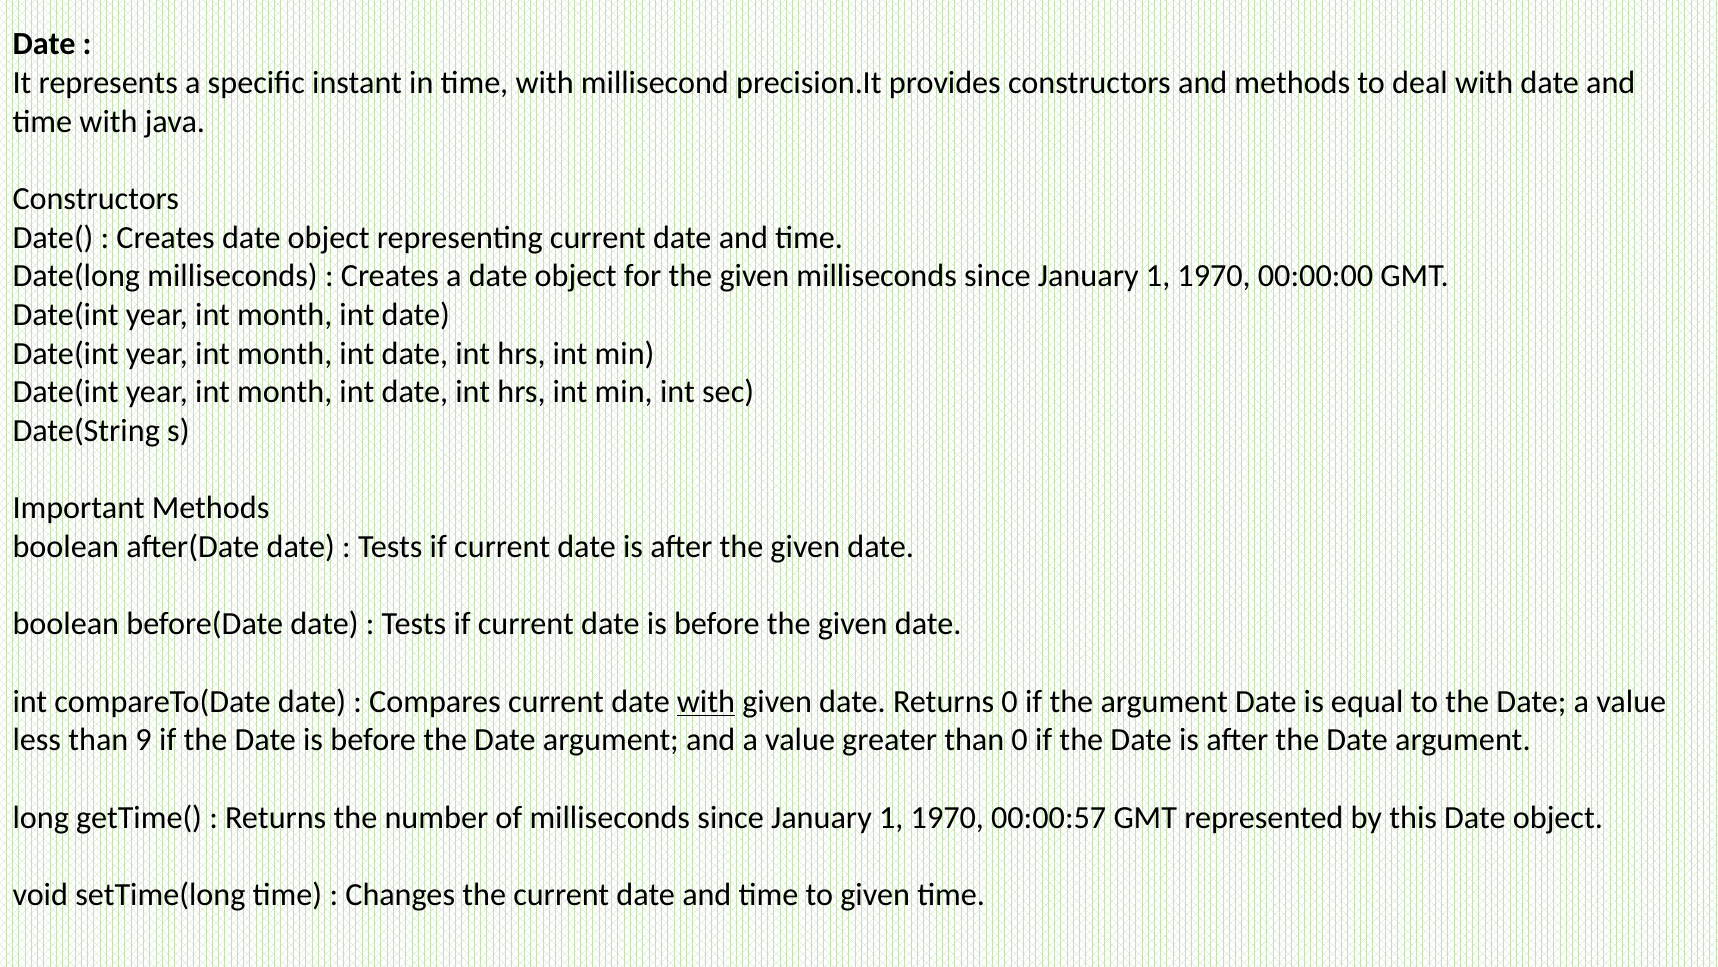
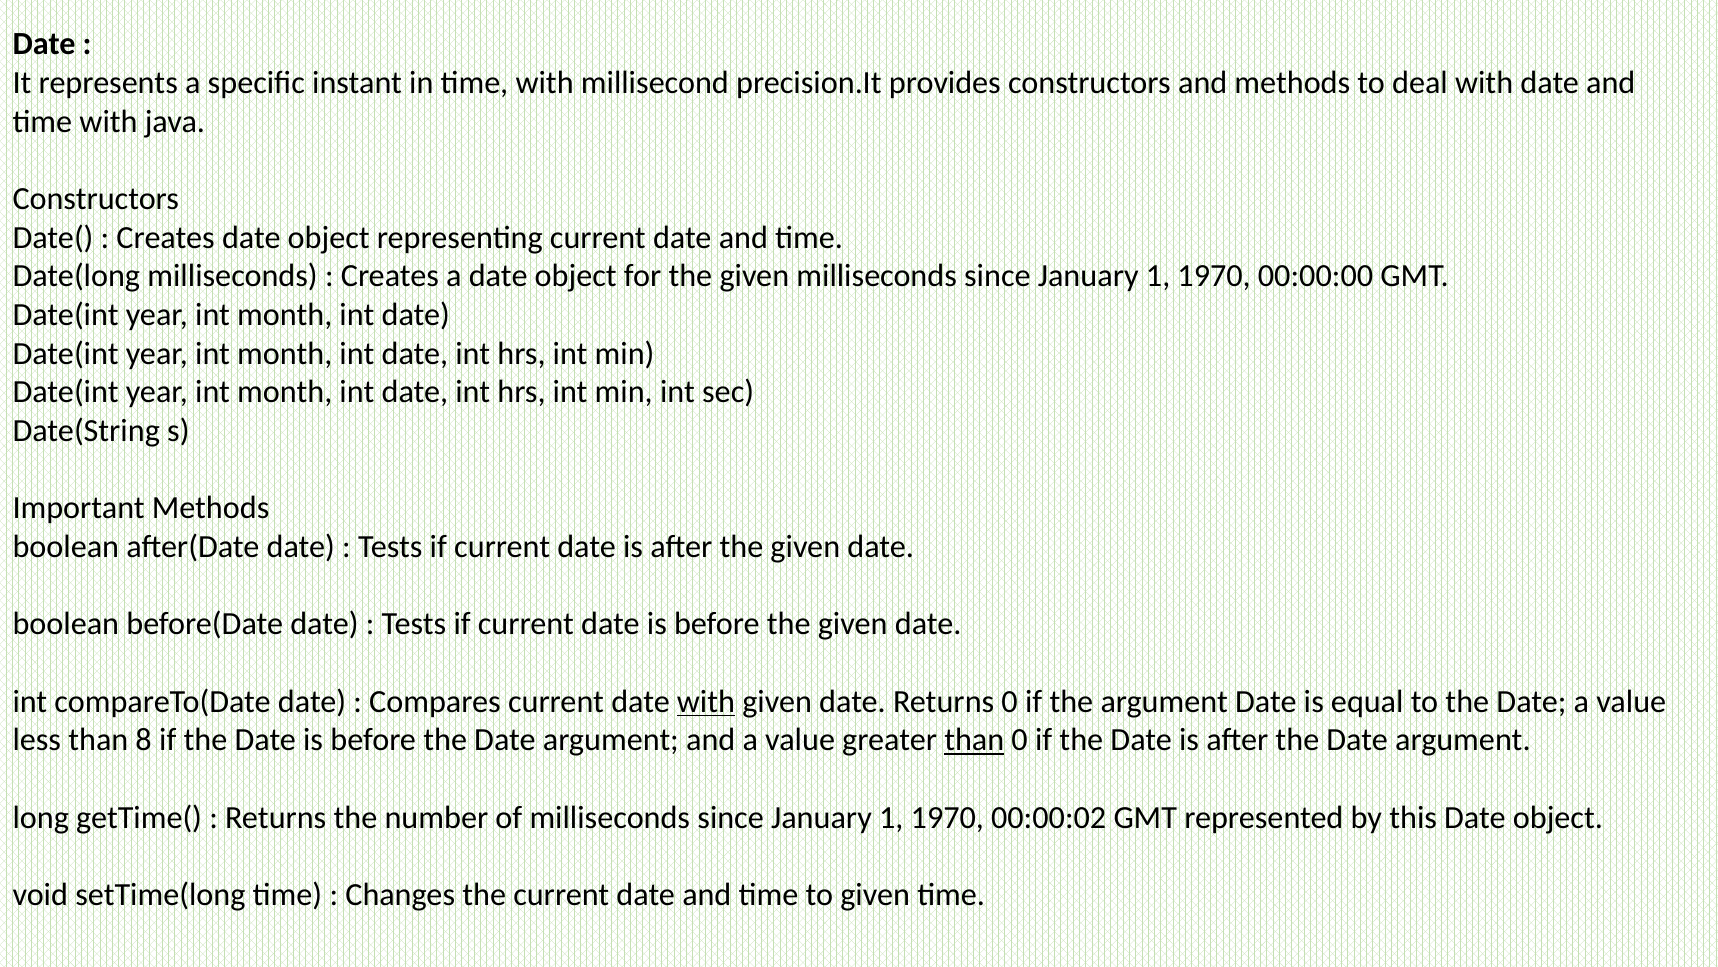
9: 9 -> 8 (144, 740)
than underline: none -> present (974, 740)
00:00:57: 00:00:57 -> 00:00:02 (1049, 817)
